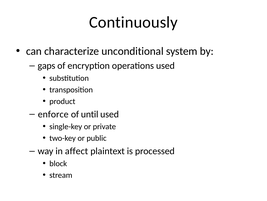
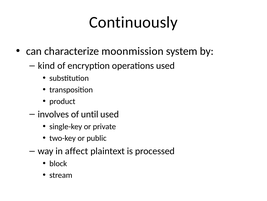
unconditional: unconditional -> moonmission (132, 51)
gaps: gaps -> kind (46, 66)
enforce: enforce -> involves (53, 114)
